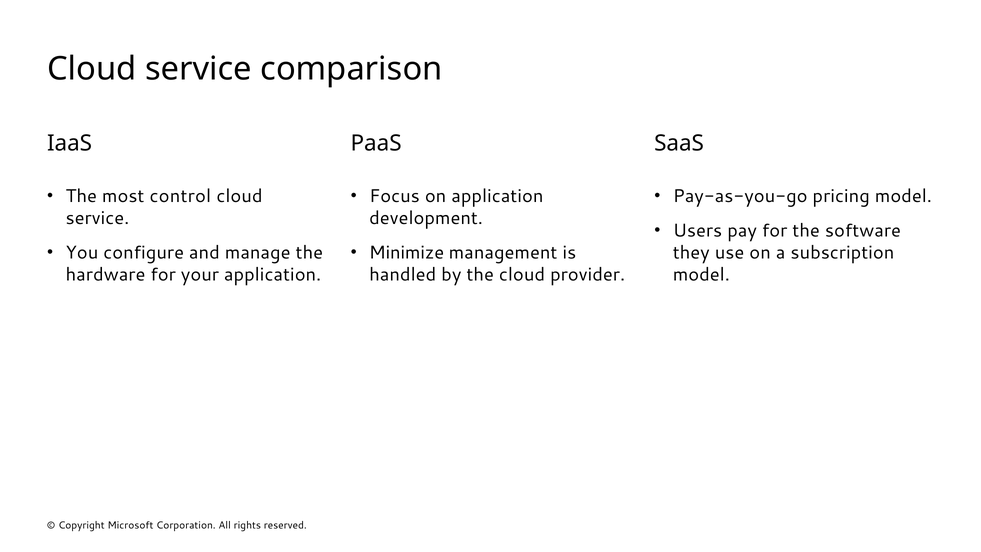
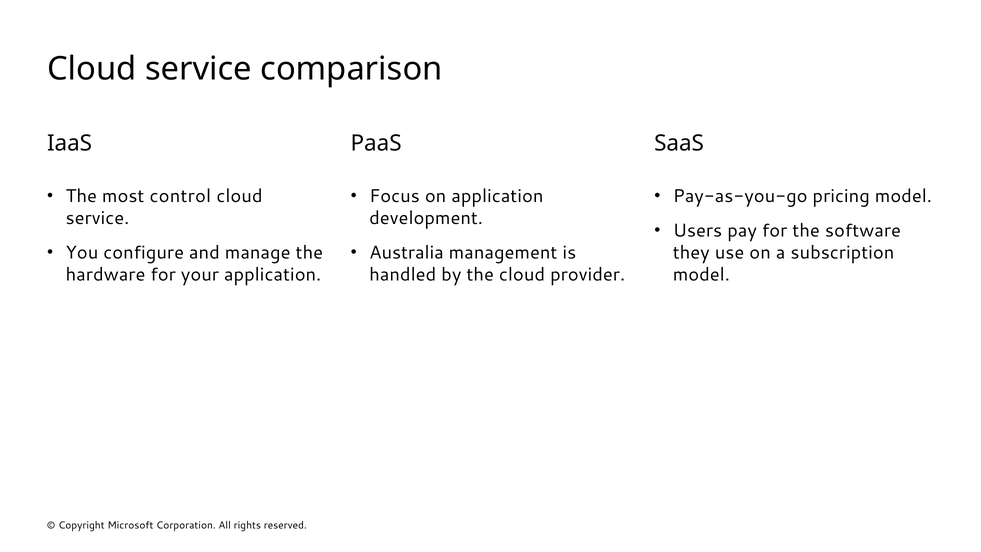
Minimize: Minimize -> Australia (406, 253)
